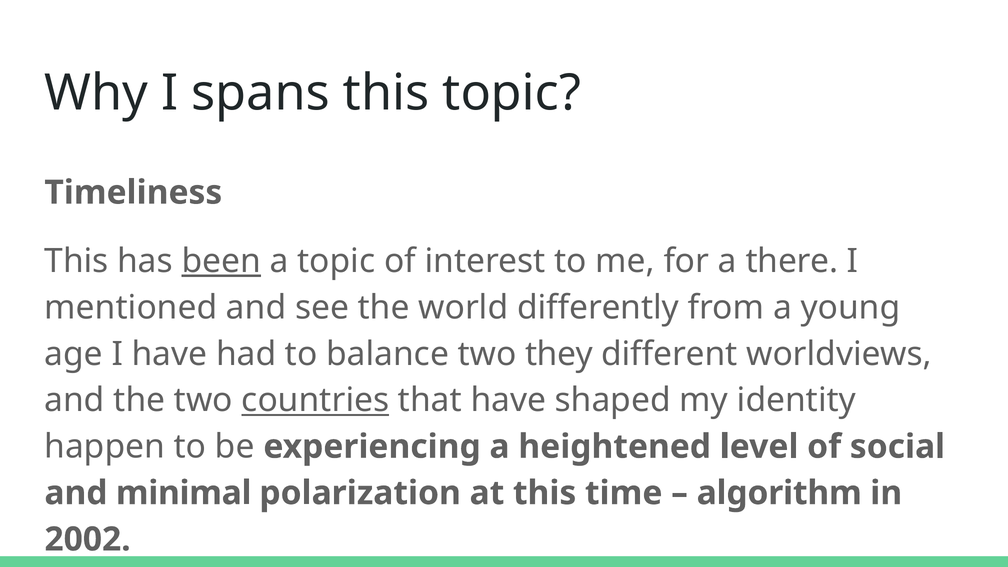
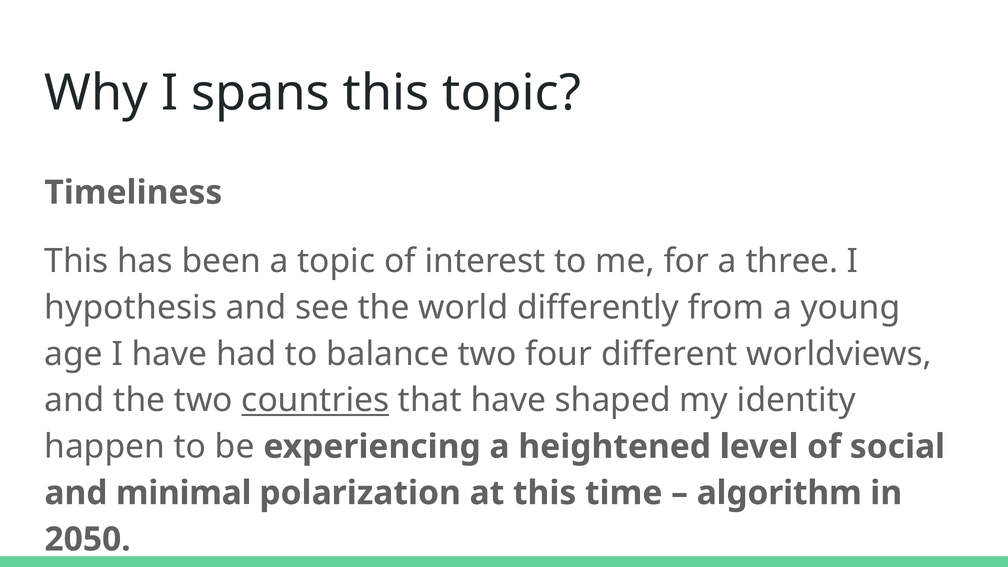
been underline: present -> none (221, 261)
there: there -> three (792, 261)
mentioned: mentioned -> hypothesis (131, 308)
they: they -> four (559, 354)
2002: 2002 -> 2050 (88, 539)
